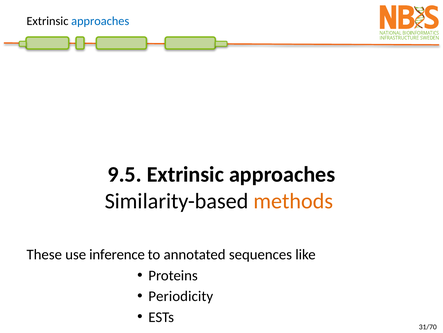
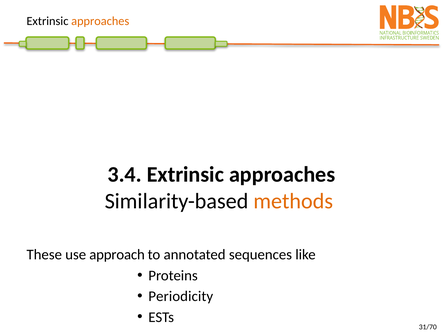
approaches colour: blue -> orange (100, 21)
9.5: 9.5 -> 3.4 (125, 174)
inference: inference -> approach (117, 254)
